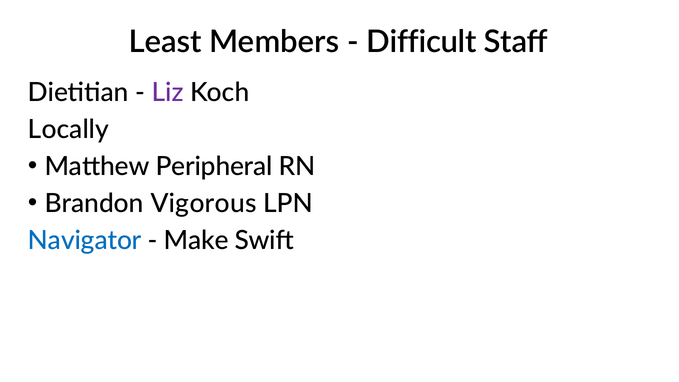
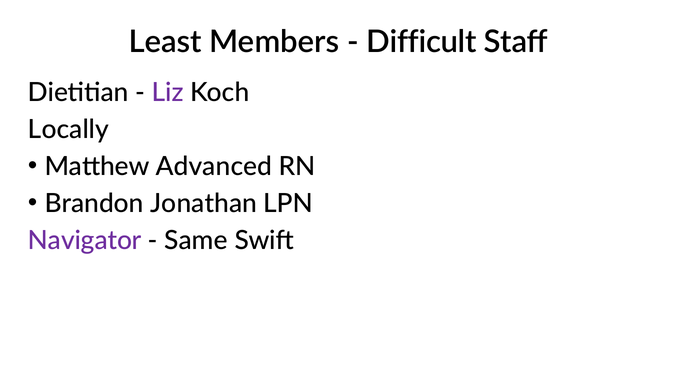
Peripheral: Peripheral -> Advanced (214, 166)
Vigorous: Vigorous -> Jonathan (204, 203)
Navigator colour: blue -> purple (85, 240)
Make: Make -> Same (196, 240)
